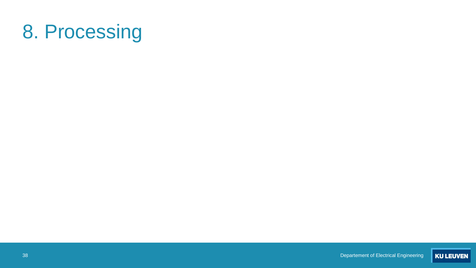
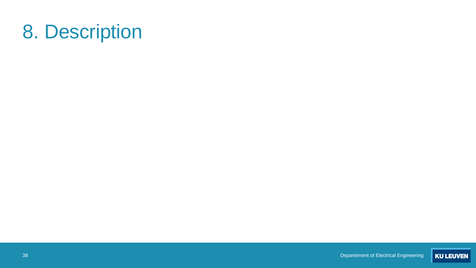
Processing: Processing -> Description (94, 32)
